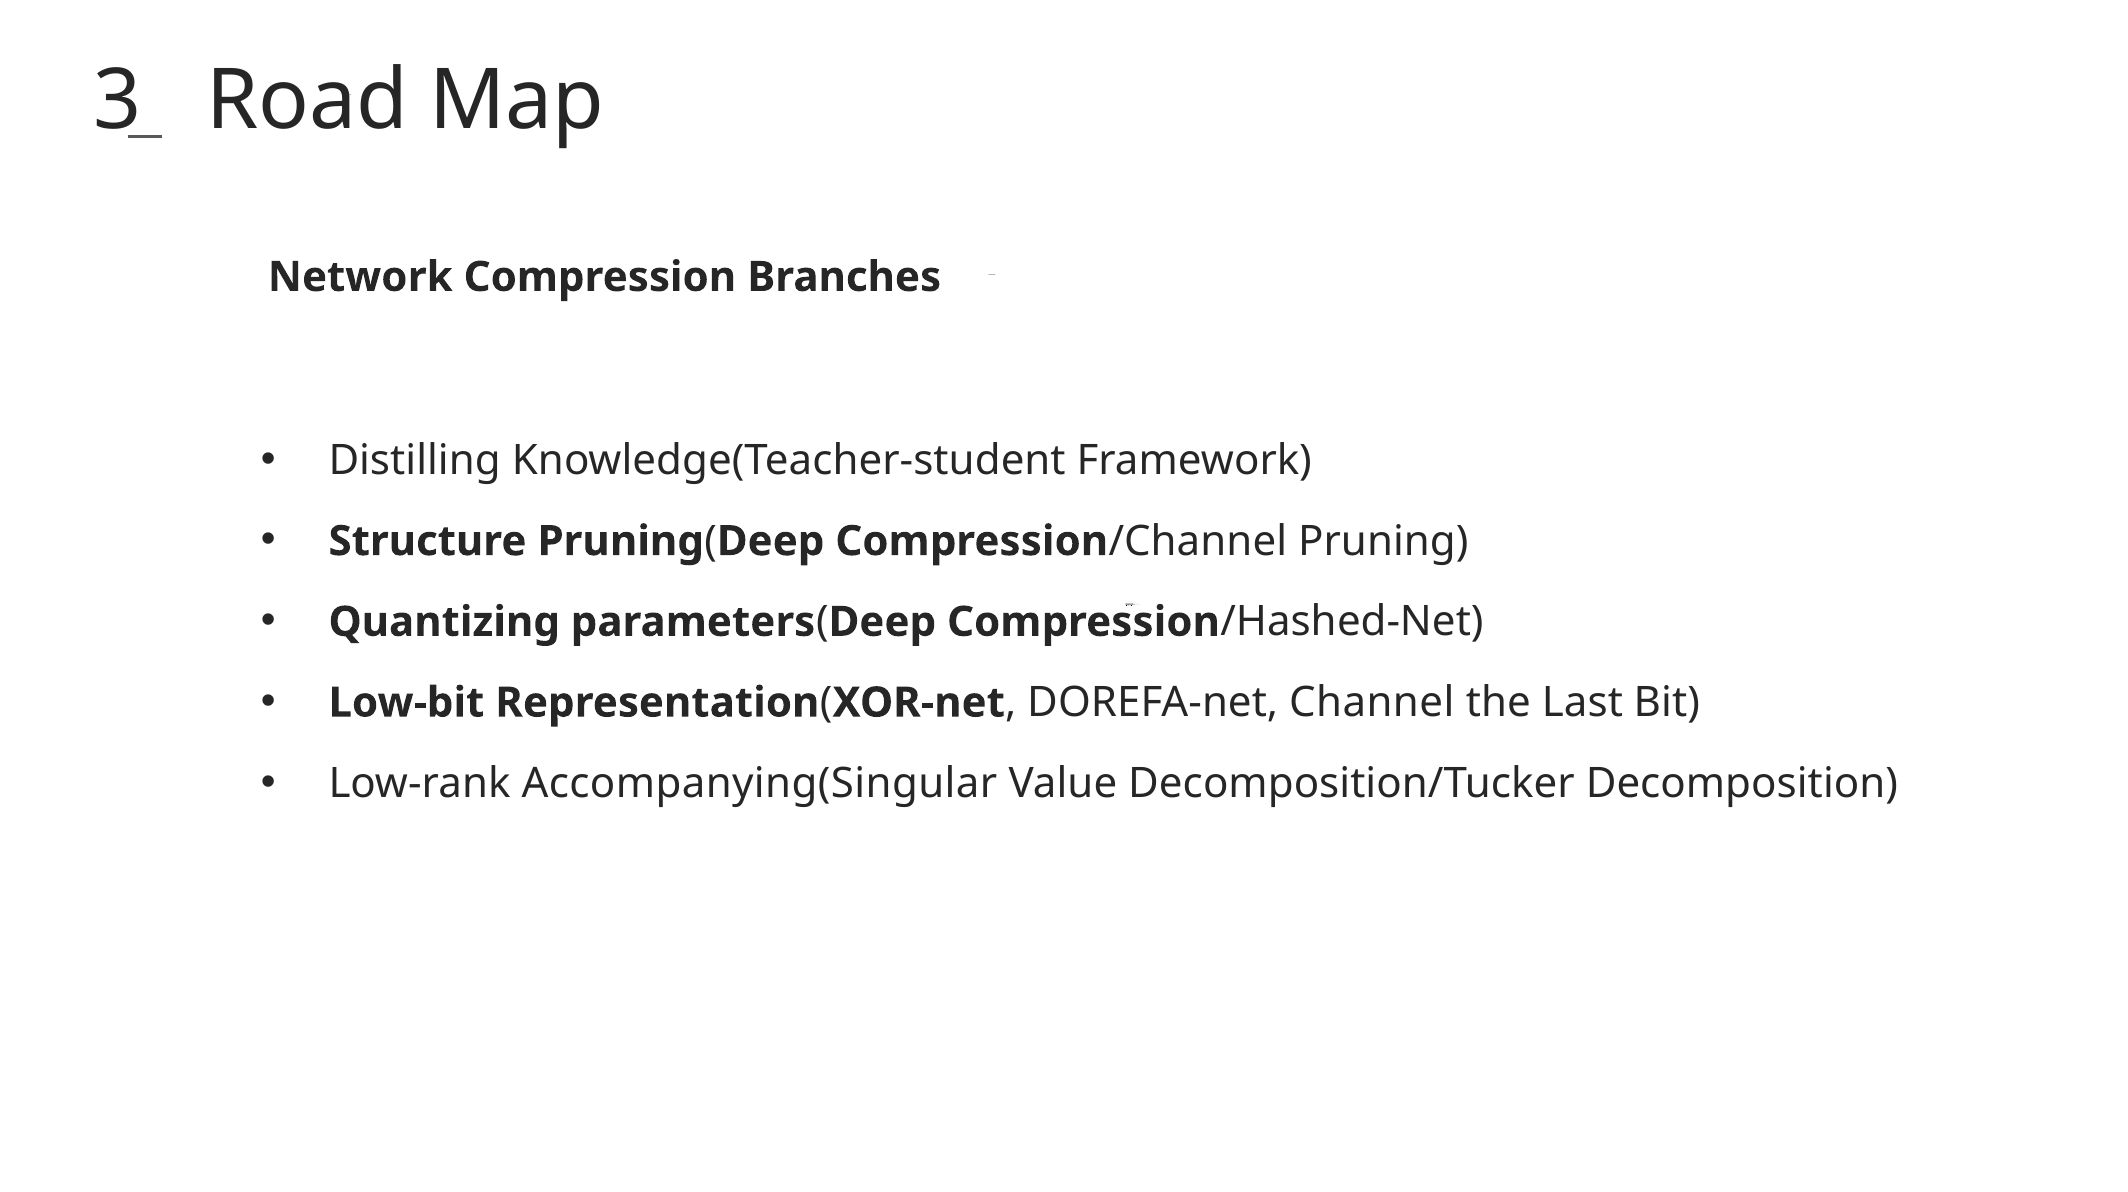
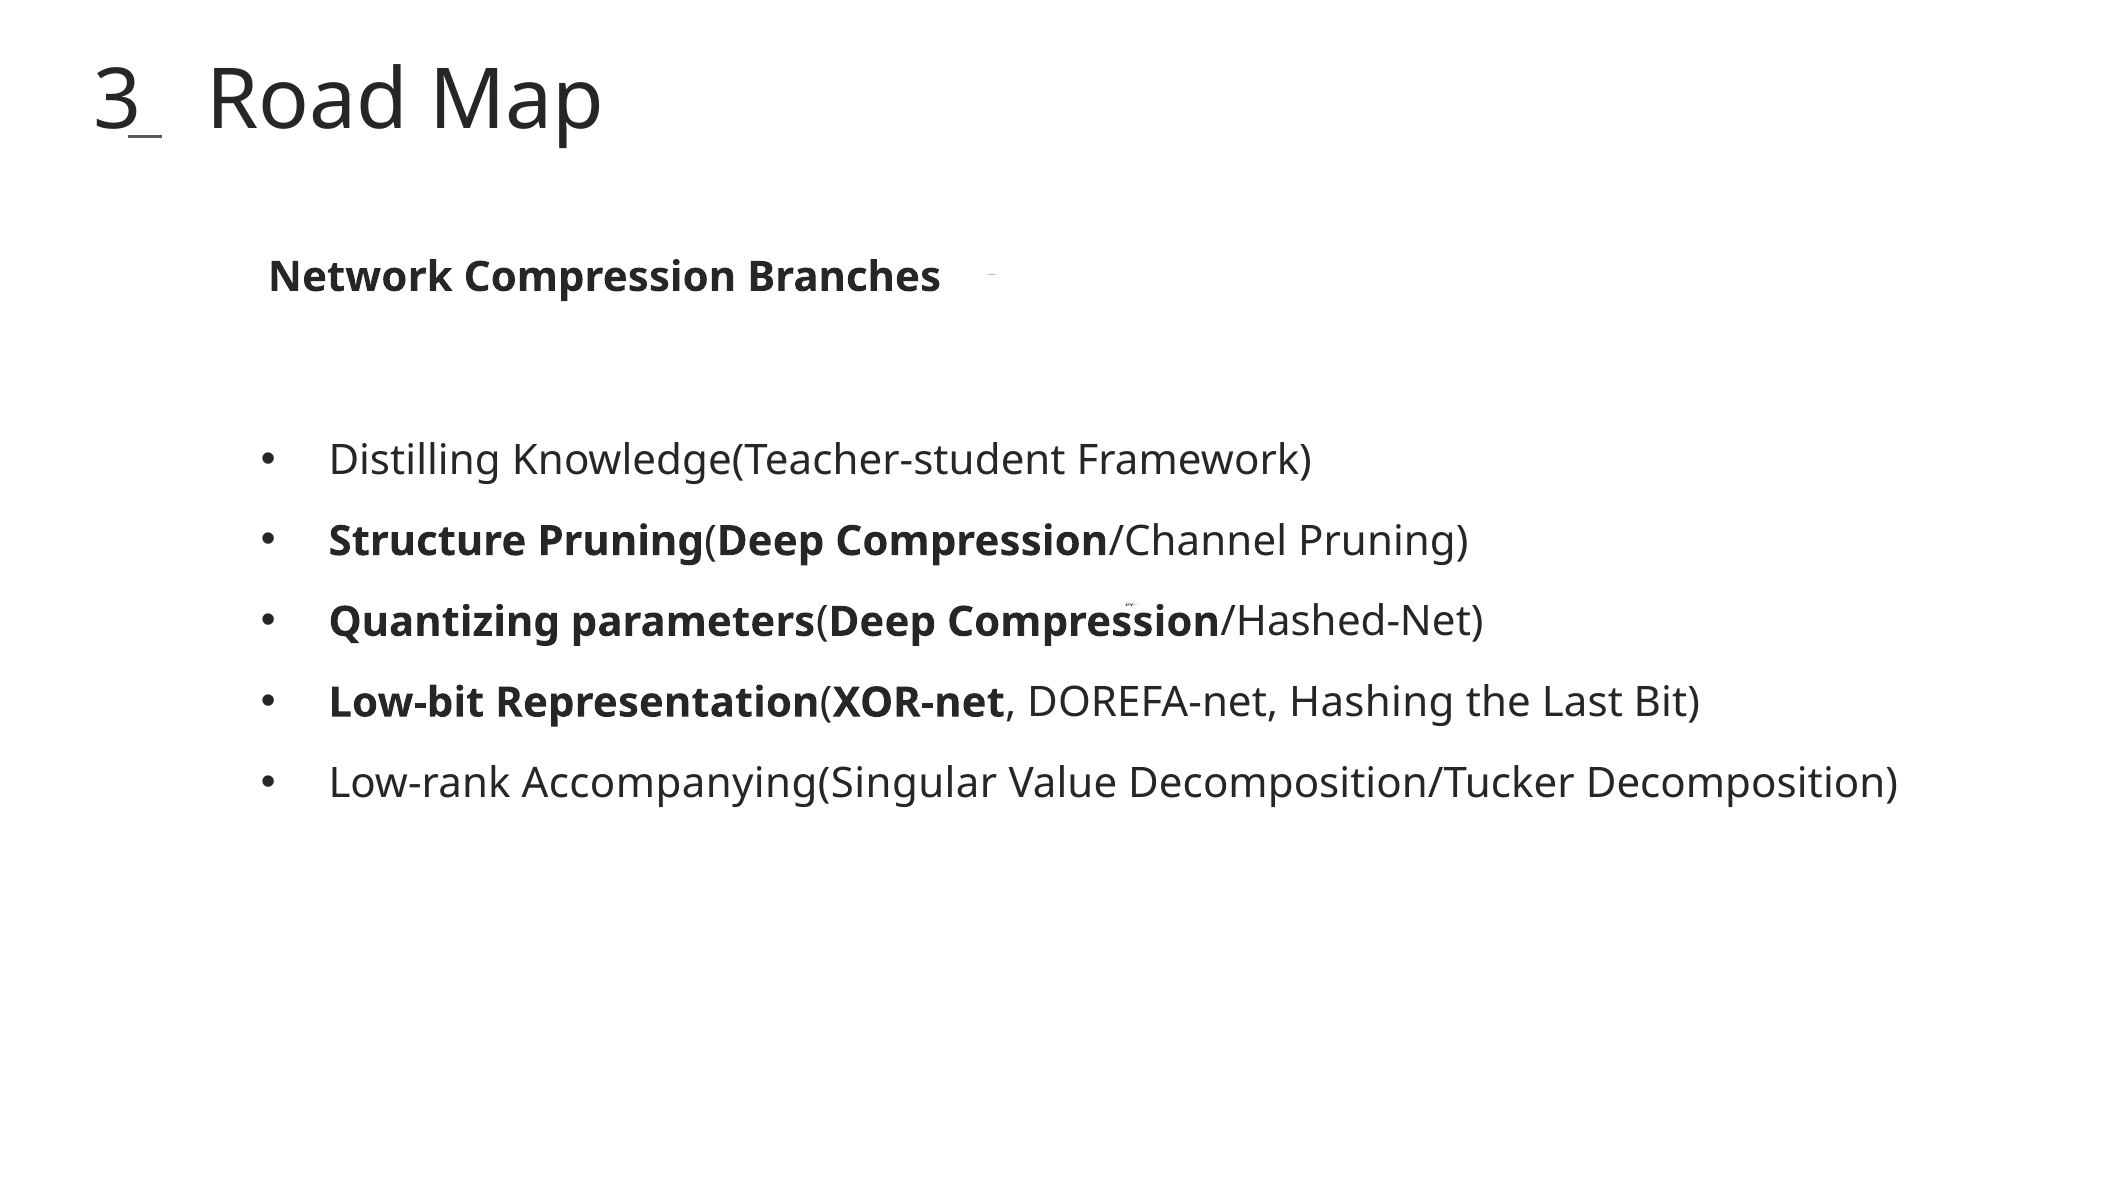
Channel: Channel -> Hashing (1372, 702)
